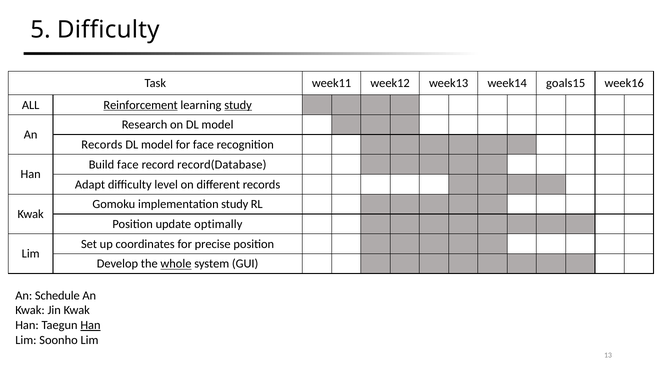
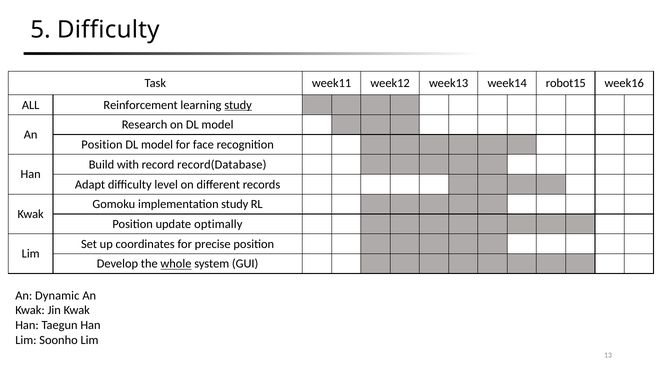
goals15: goals15 -> robot15 (566, 83)
Reinforcement underline: present -> none (141, 105)
Records: Records -> Position (102, 145)
Build face: face -> with (128, 165)
Schedule: Schedule -> Dynamic (57, 296)
Han underline: present -> none (90, 326)
